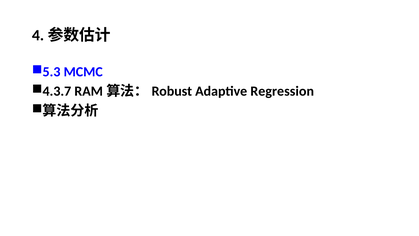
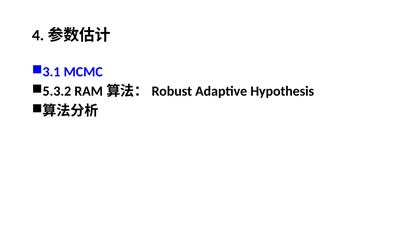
5.3: 5.3 -> 3.1 (51, 72)
4.3.7: 4.3.7 -> 5.3.2 (57, 91)
Regression: Regression -> Hypothesis (282, 91)
